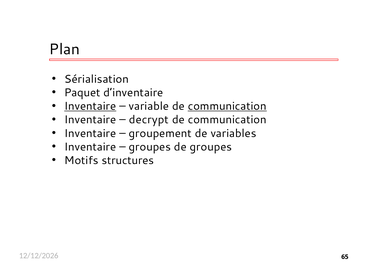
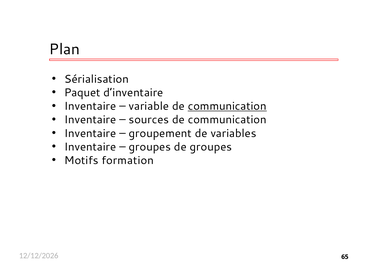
Inventaire underline: present -> none (90, 106)
decrypt: decrypt -> sources (149, 120)
structures: structures -> formation (128, 161)
